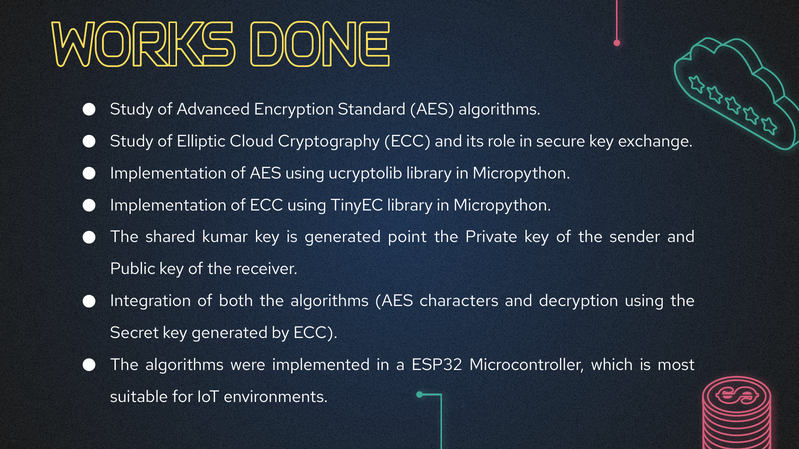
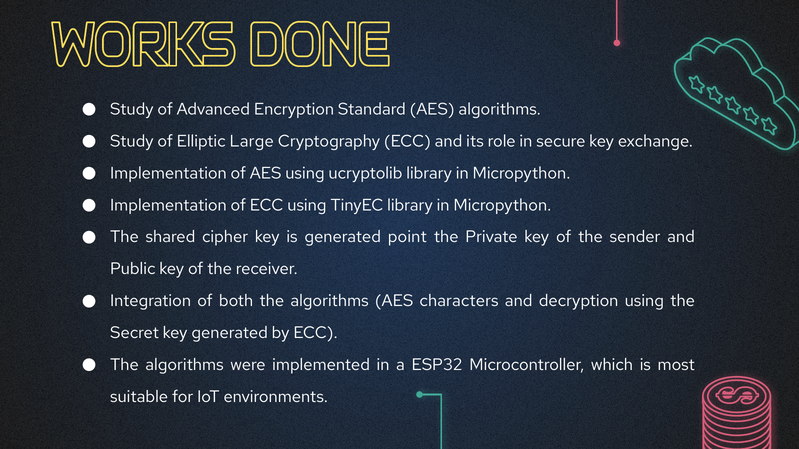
Cloud: Cloud -> Large (252, 141)
kumar: kumar -> cipher (225, 237)
